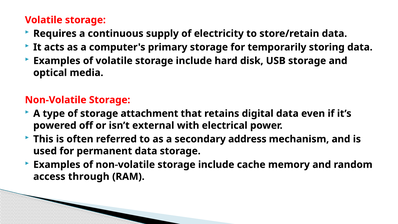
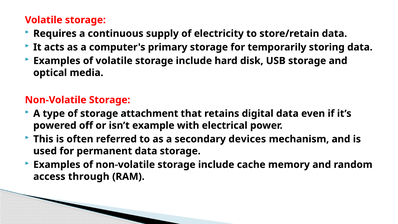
external: external -> example (153, 125)
address: address -> devices (247, 139)
